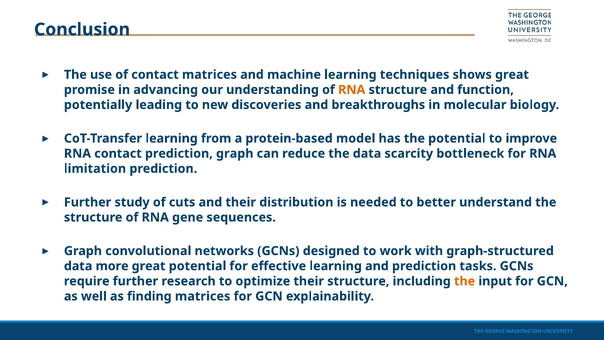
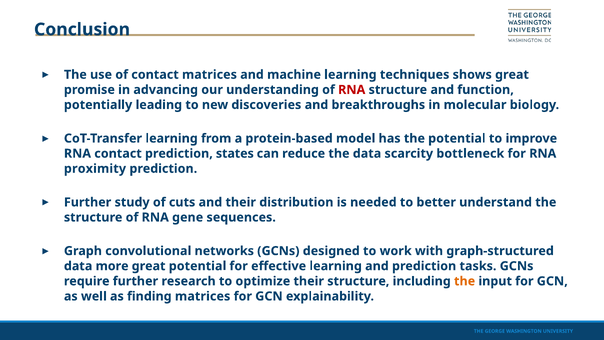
RNA colour: orange -> red (352, 90)
prediction graph: graph -> states (235, 153)
limitation: limitation -> proximity (95, 169)
